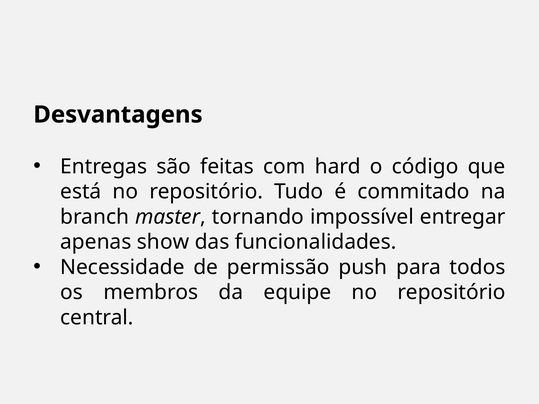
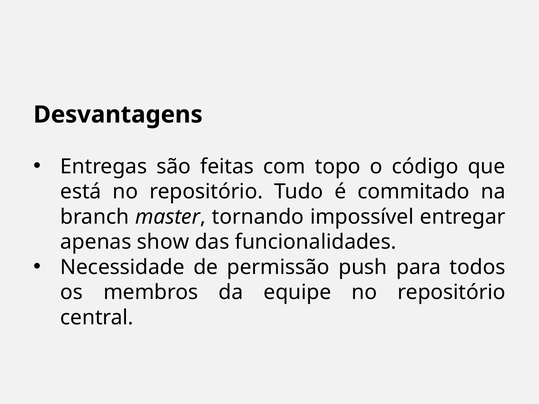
hard: hard -> topo (338, 167)
